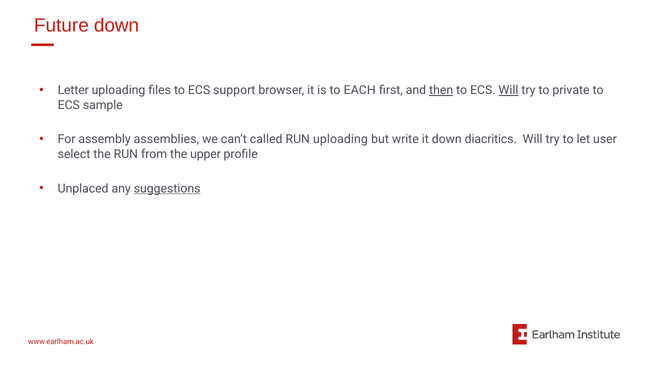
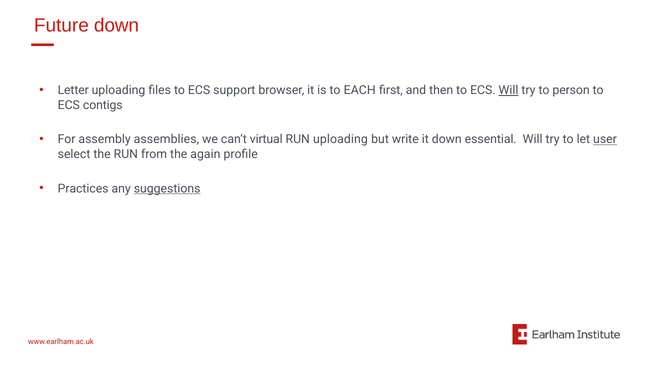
then underline: present -> none (441, 90)
private: private -> person (571, 90)
sample: sample -> contigs (103, 105)
called: called -> virtual (266, 139)
diacritics: diacritics -> essential (491, 139)
user underline: none -> present (605, 139)
upper: upper -> again (205, 154)
Unplaced: Unplaced -> Practices (83, 188)
